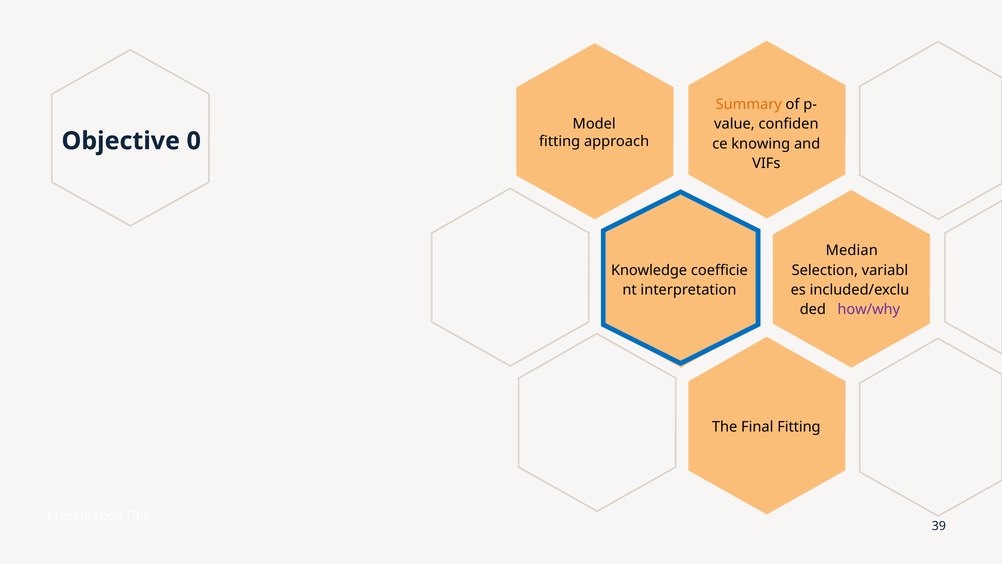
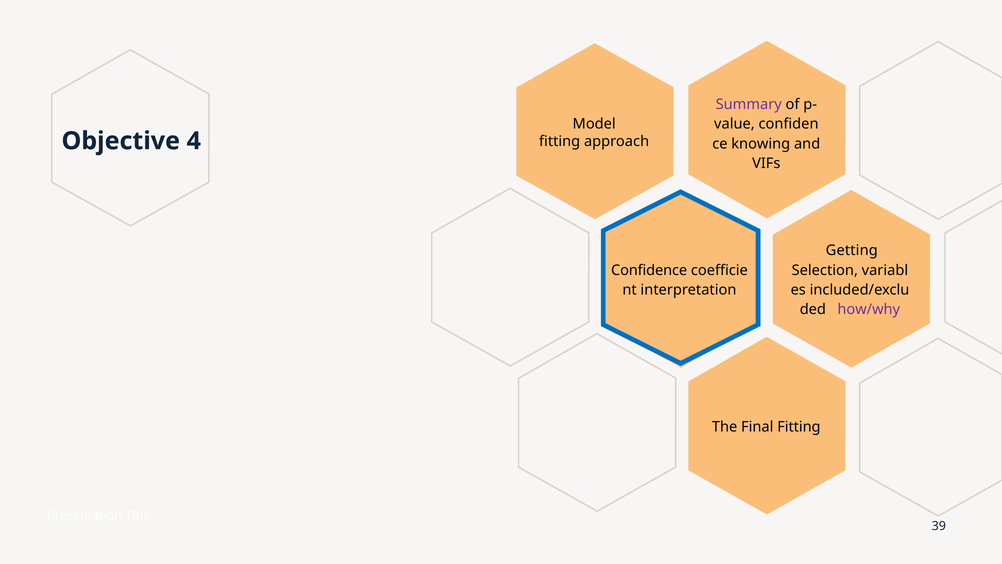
Summary colour: orange -> purple (749, 104)
0: 0 -> 4 (194, 141)
Median: Median -> Getting (852, 250)
Knowledge: Knowledge -> Confidence (649, 270)
